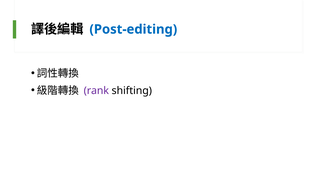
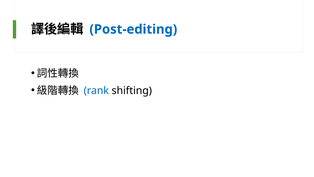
rank colour: purple -> blue (96, 90)
